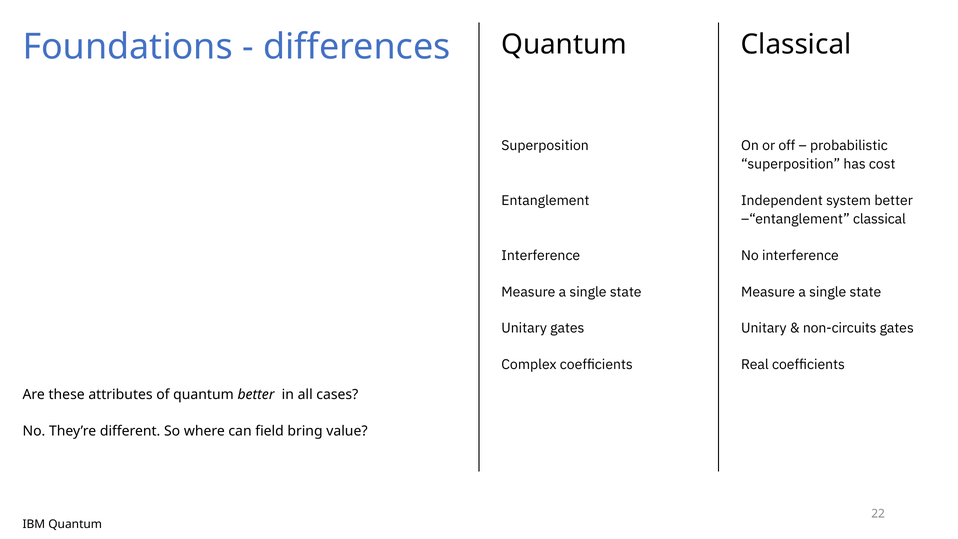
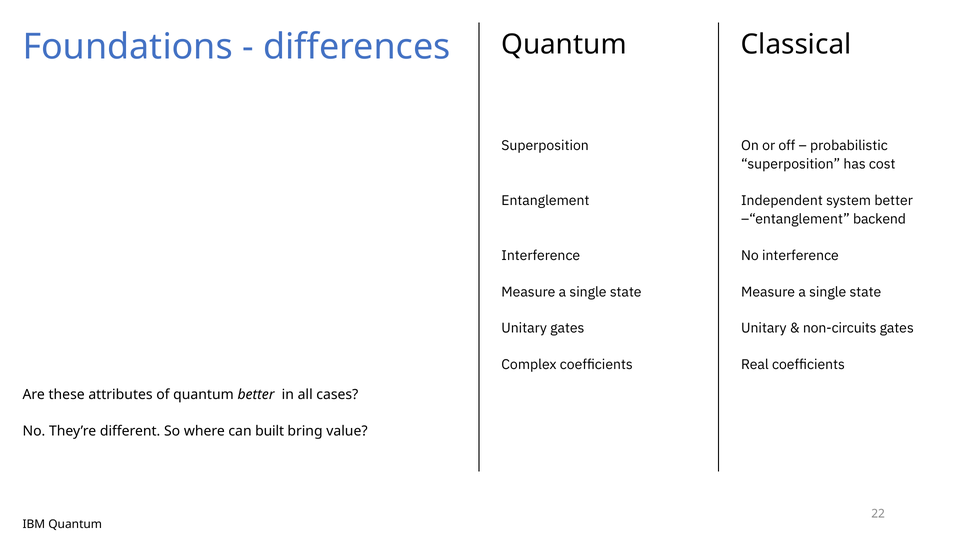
–“entanglement classical: classical -> backend (879, 219)
field: field -> built (270, 431)
